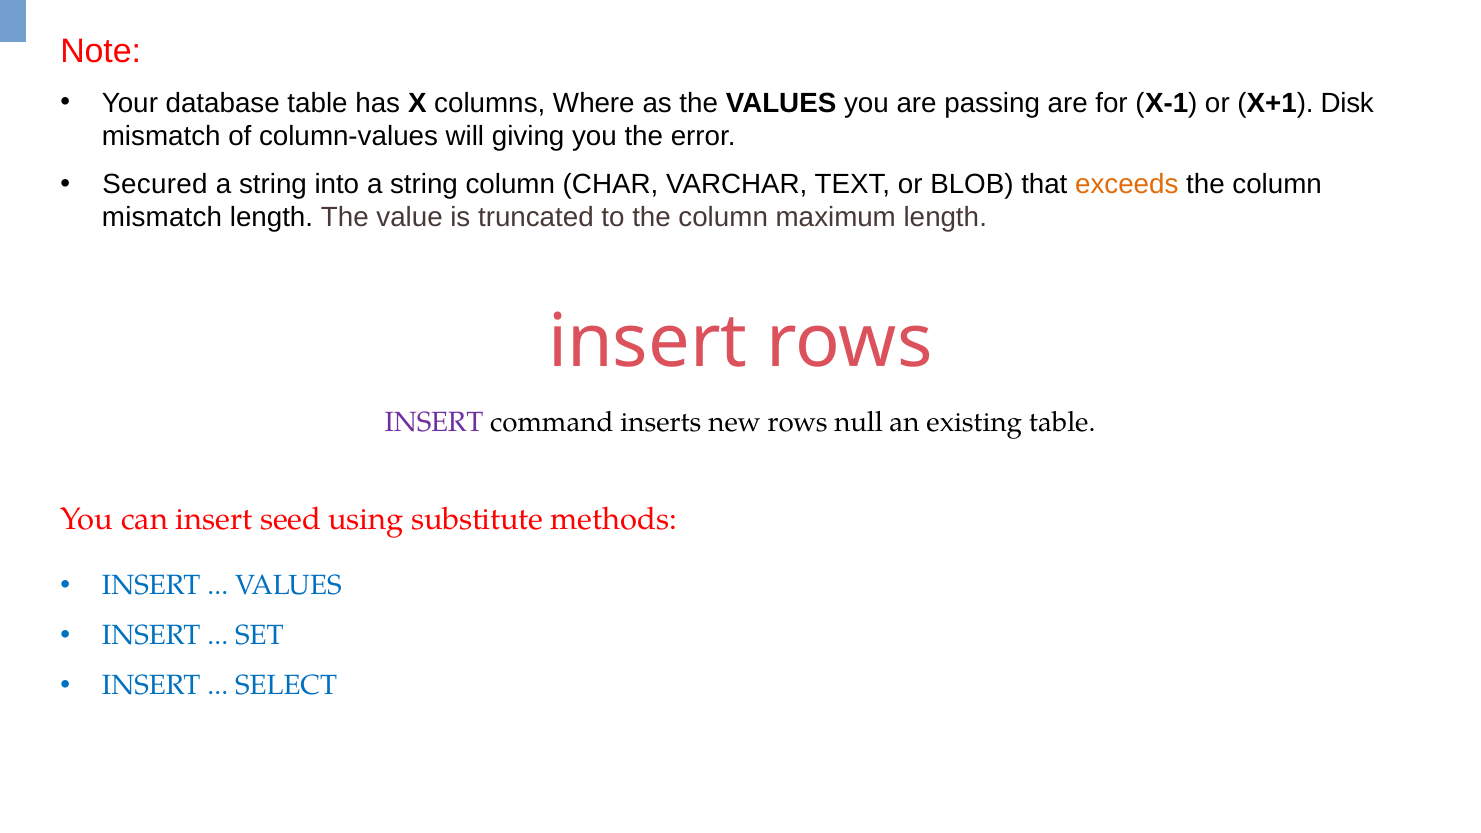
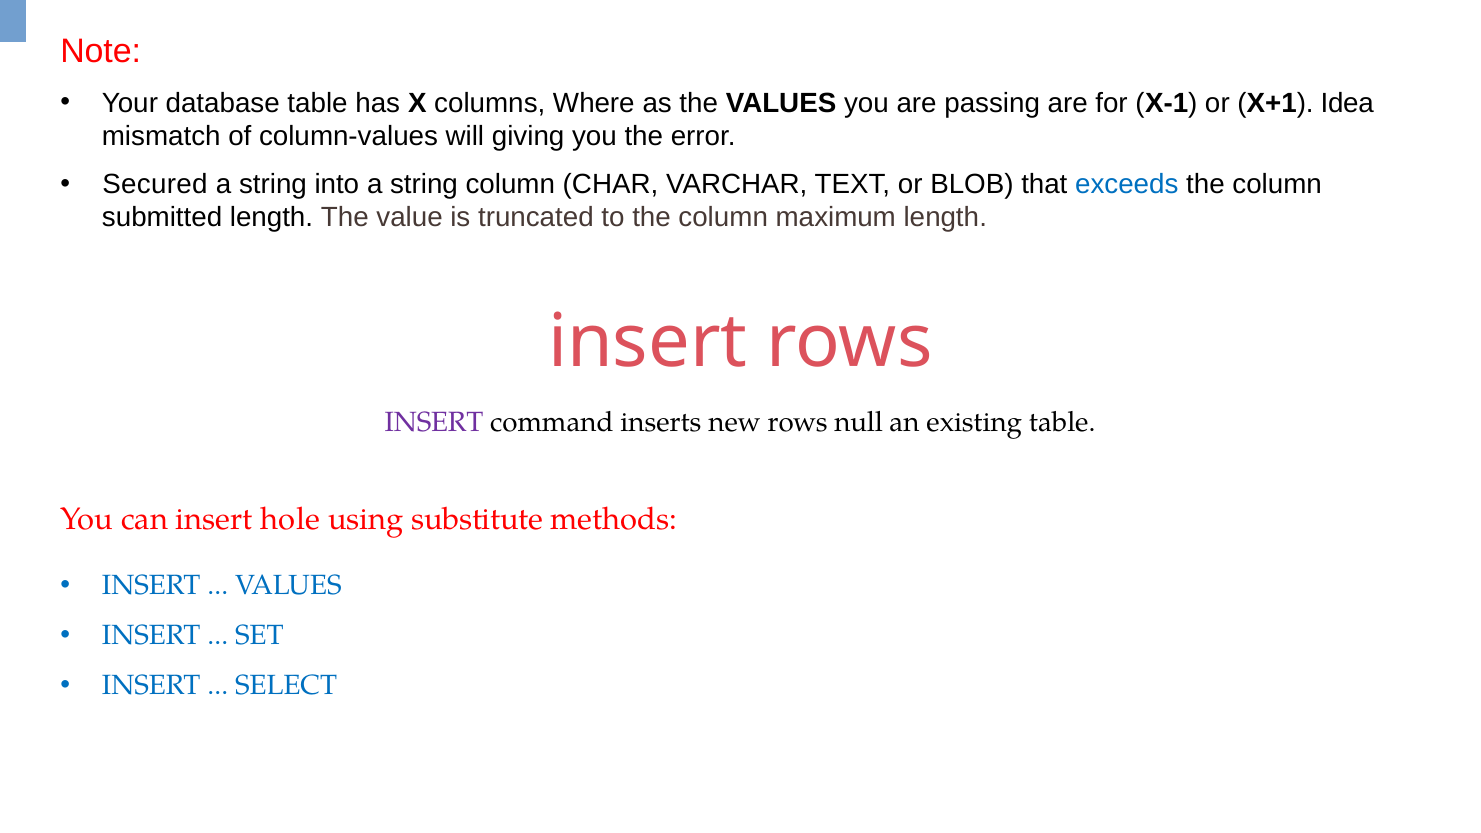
Disk: Disk -> Idea (1347, 103)
exceeds colour: orange -> blue (1127, 184)
mismatch: mismatch -> submitted (162, 218)
seed: seed -> hole (290, 519)
